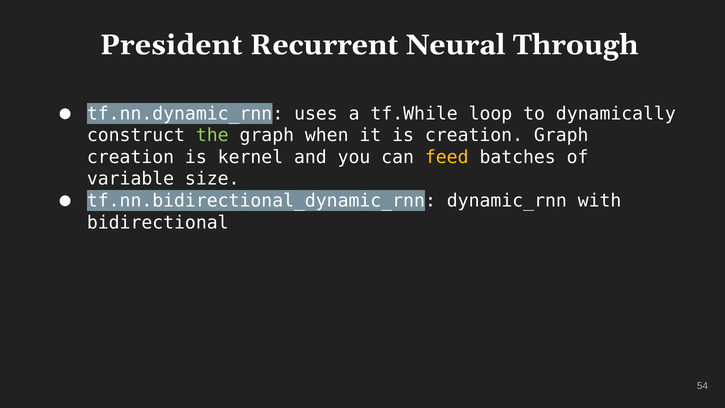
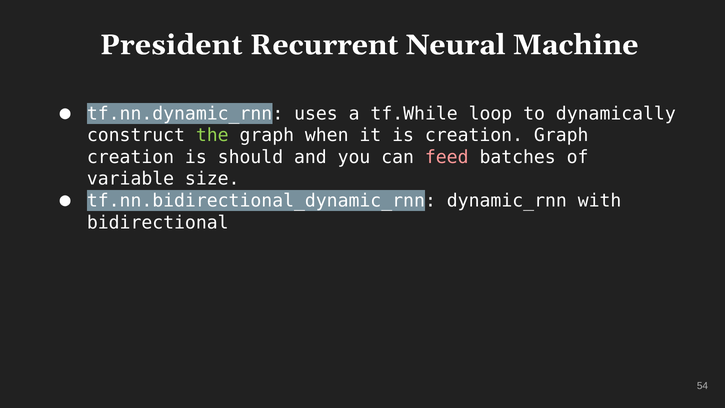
Through: Through -> Machine (576, 45)
kernel: kernel -> should (250, 157)
feed colour: yellow -> pink (447, 157)
